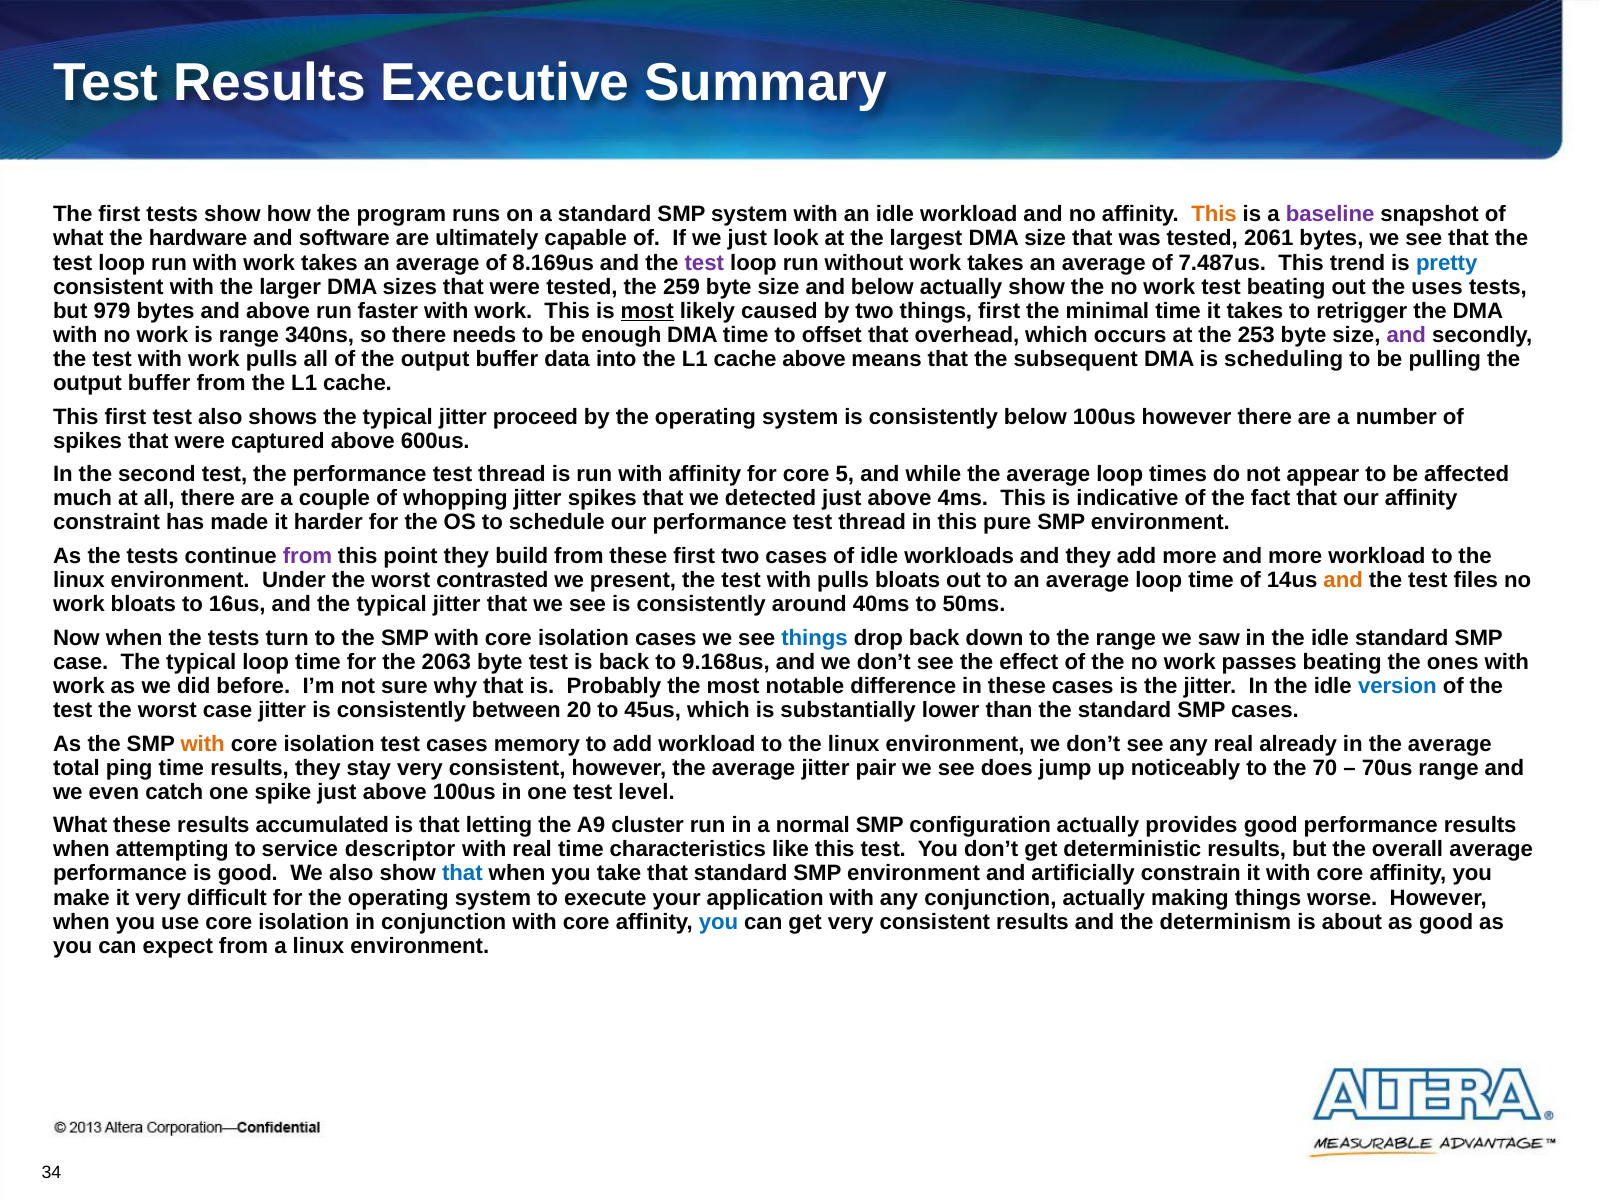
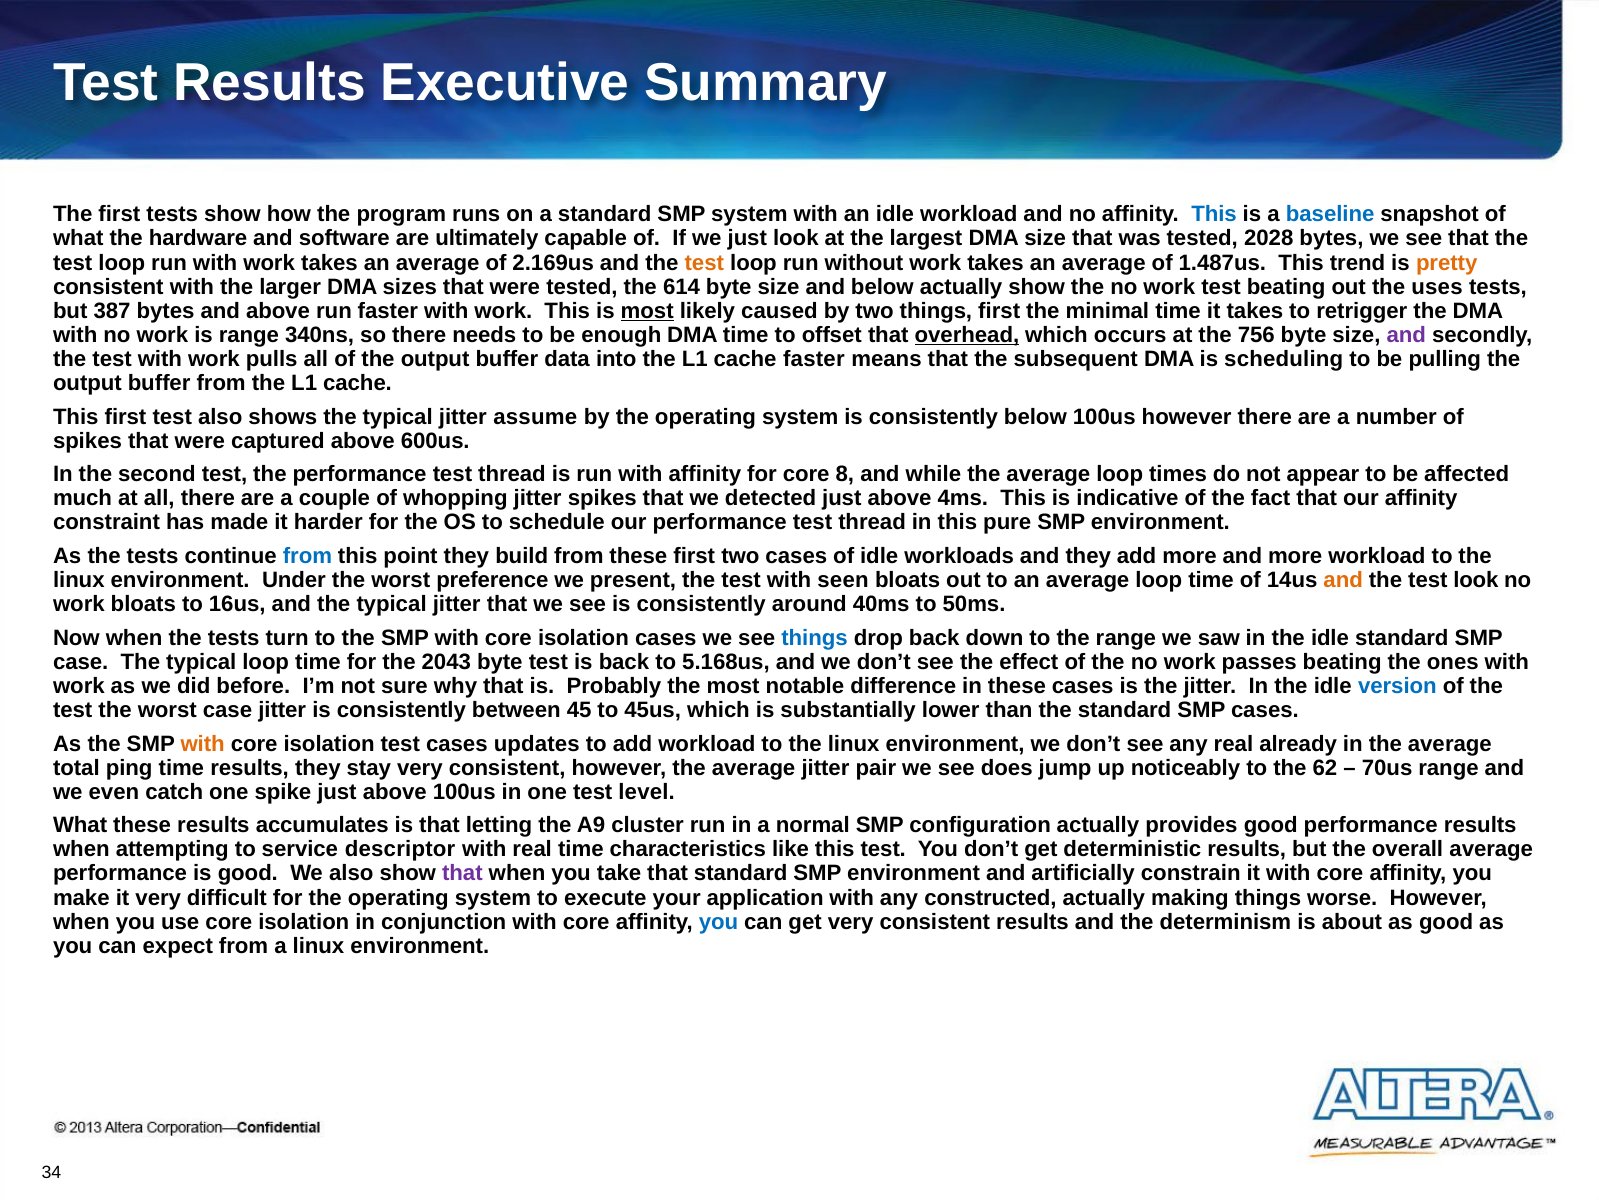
This colour: orange -> blue (1214, 214)
baseline colour: purple -> blue (1330, 214)
2061: 2061 -> 2028 (1269, 238)
8.169us: 8.169us -> 2.169us (553, 263)
test colour: purple -> orange (704, 263)
7.487us: 7.487us -> 1.487us (1222, 263)
pretty colour: blue -> orange (1447, 263)
259: 259 -> 614 (682, 287)
979: 979 -> 387 (112, 311)
overhead underline: none -> present (967, 335)
253: 253 -> 756 (1256, 335)
cache above: above -> faster (814, 359)
proceed: proceed -> assume (535, 416)
5: 5 -> 8 (845, 474)
from colour: purple -> blue (307, 556)
contrasted: contrasted -> preference (492, 580)
with pulls: pulls -> seen (843, 580)
test files: files -> look (1476, 580)
2063: 2063 -> 2043 (446, 662)
9.168us: 9.168us -> 5.168us (726, 662)
20: 20 -> 45 (579, 710)
memory: memory -> updates (537, 743)
70: 70 -> 62 (1325, 767)
accumulated: accumulated -> accumulates (322, 825)
that colour: blue -> purple (462, 873)
any conjunction: conjunction -> constructed (990, 897)
